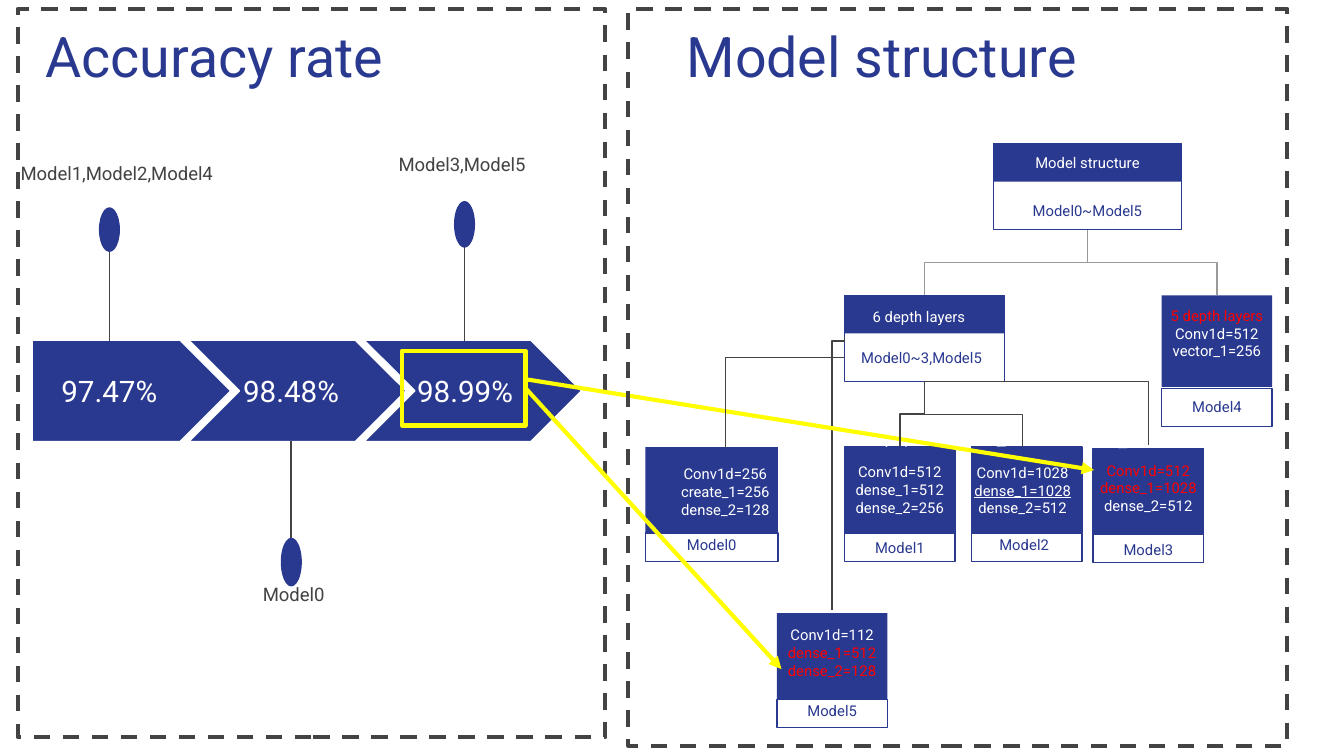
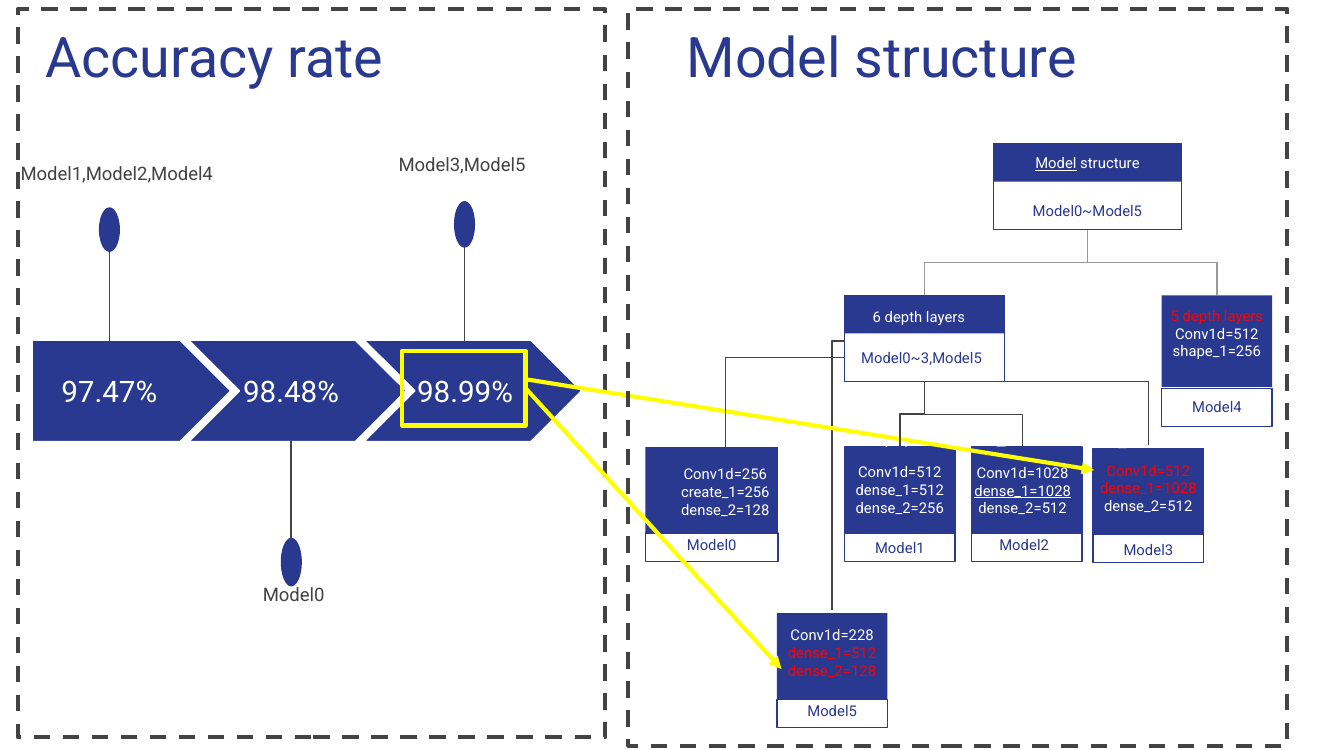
Model underline: none -> present (1056, 164)
vector_1=256: vector_1=256 -> shape_1=256 (1217, 352)
Conv1d=112: Conv1d=112 -> Conv1d=228 (832, 636)
